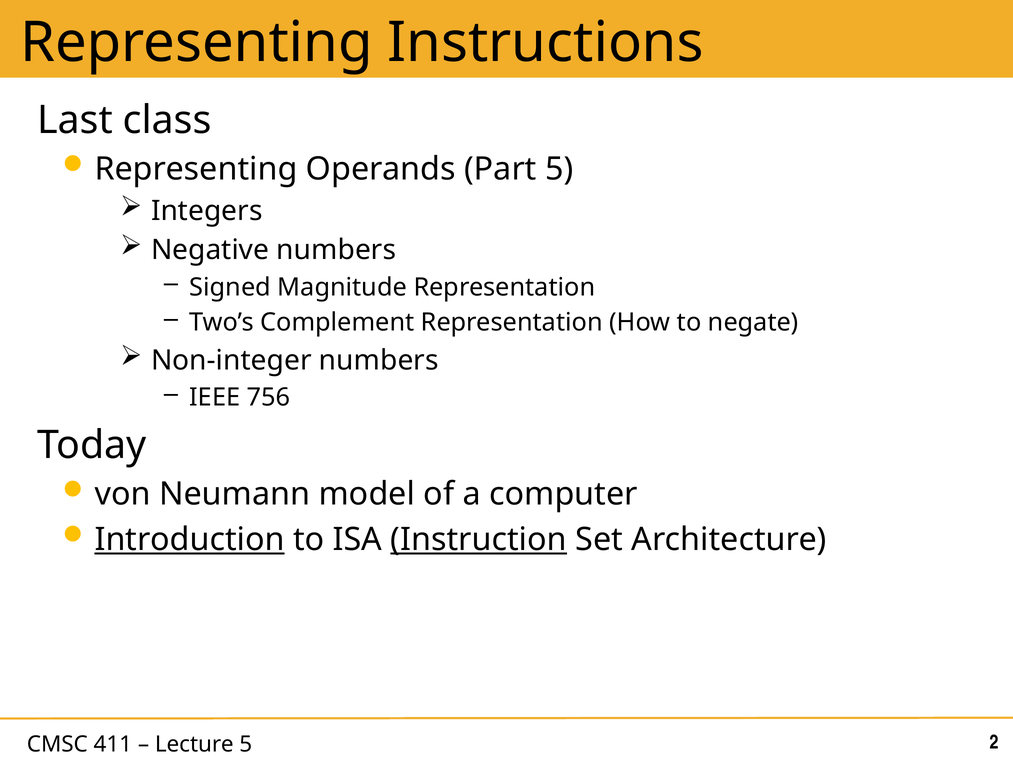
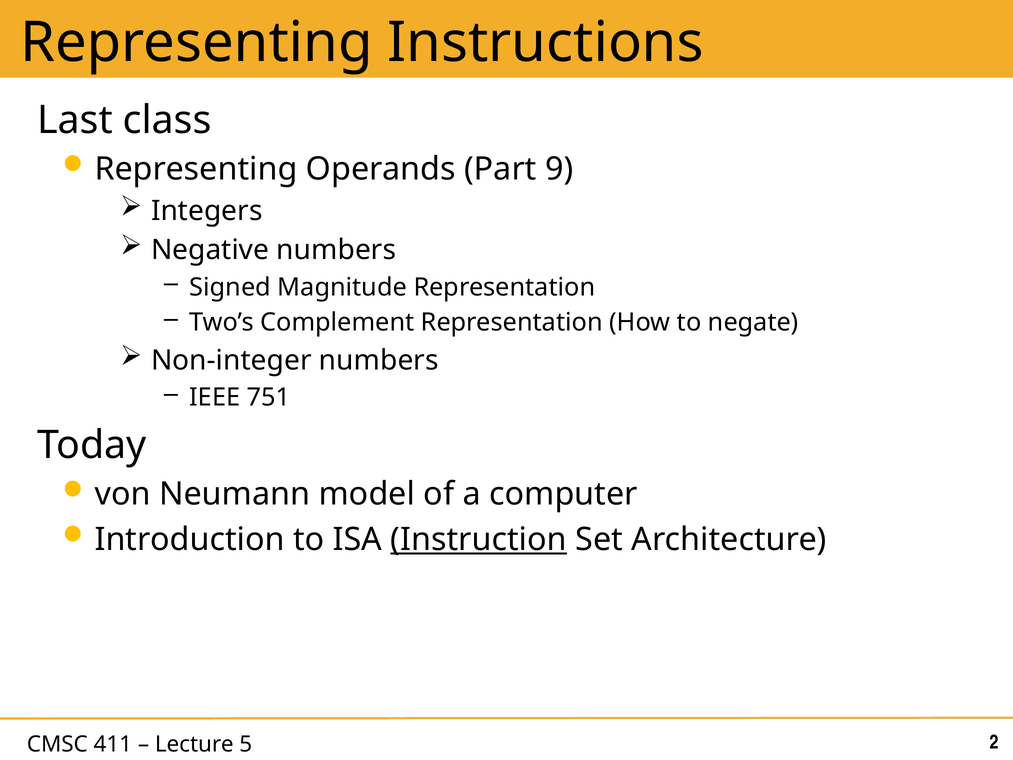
Part 5: 5 -> 9 (559, 169)
756: 756 -> 751 (268, 397)
Introduction underline: present -> none (190, 539)
